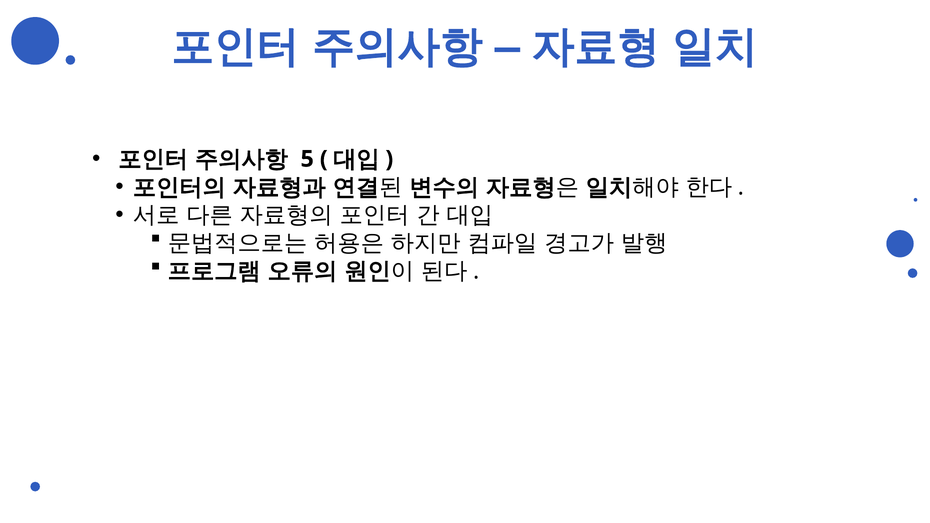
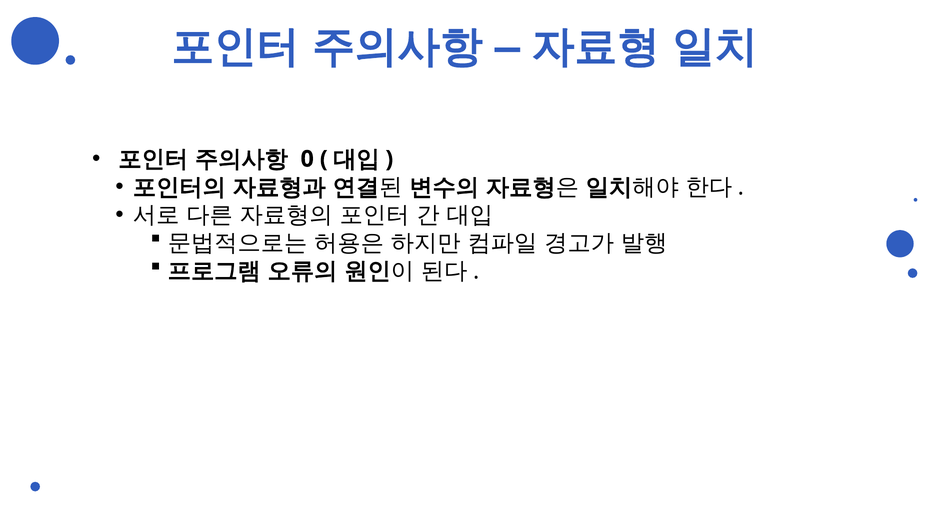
5: 5 -> 0 (307, 159)
